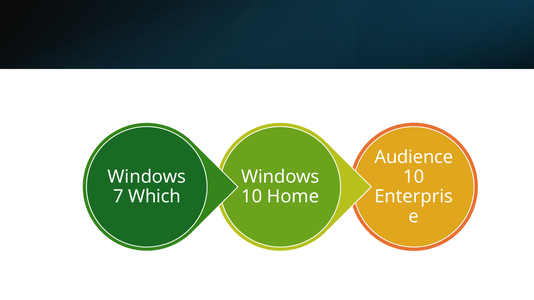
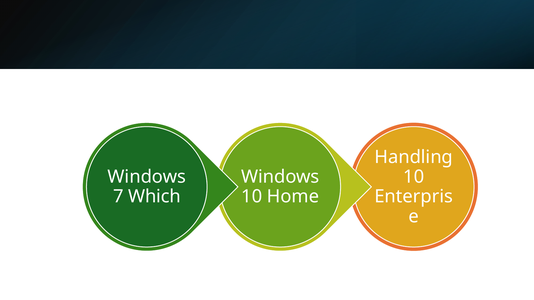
Audience: Audience -> Handling (414, 157)
